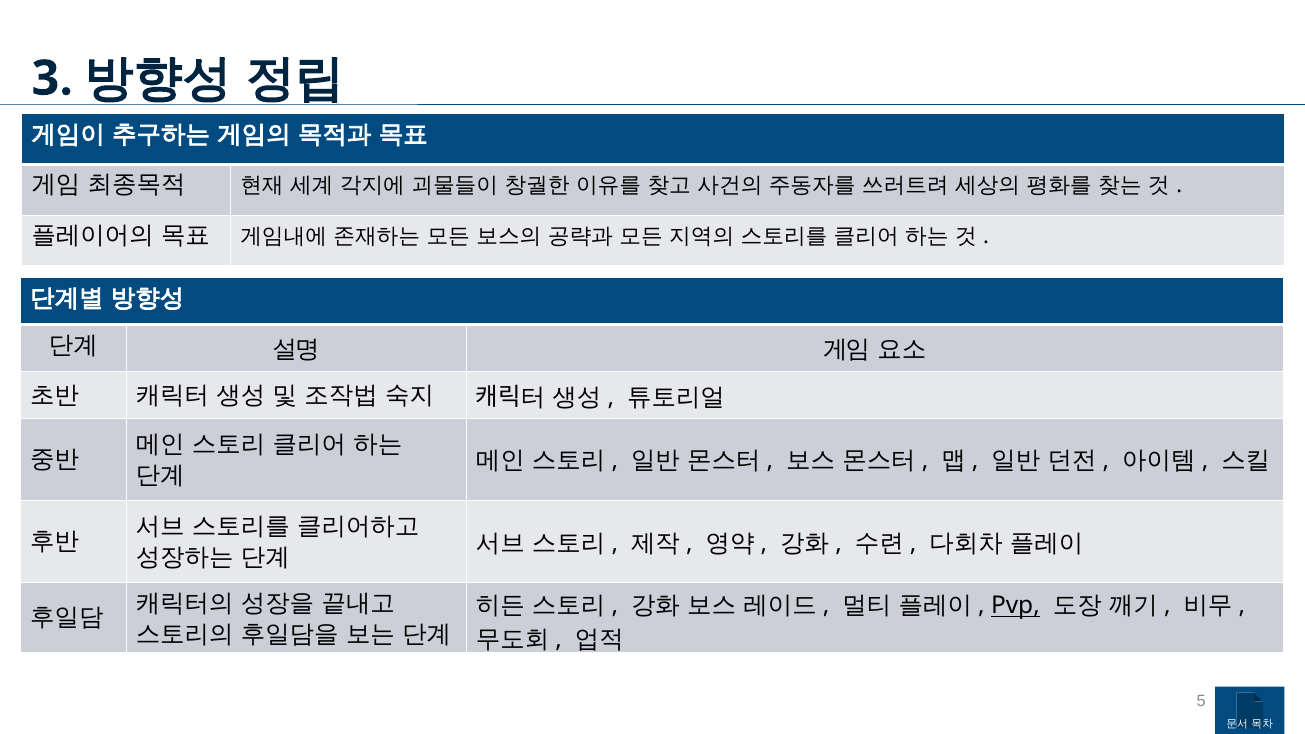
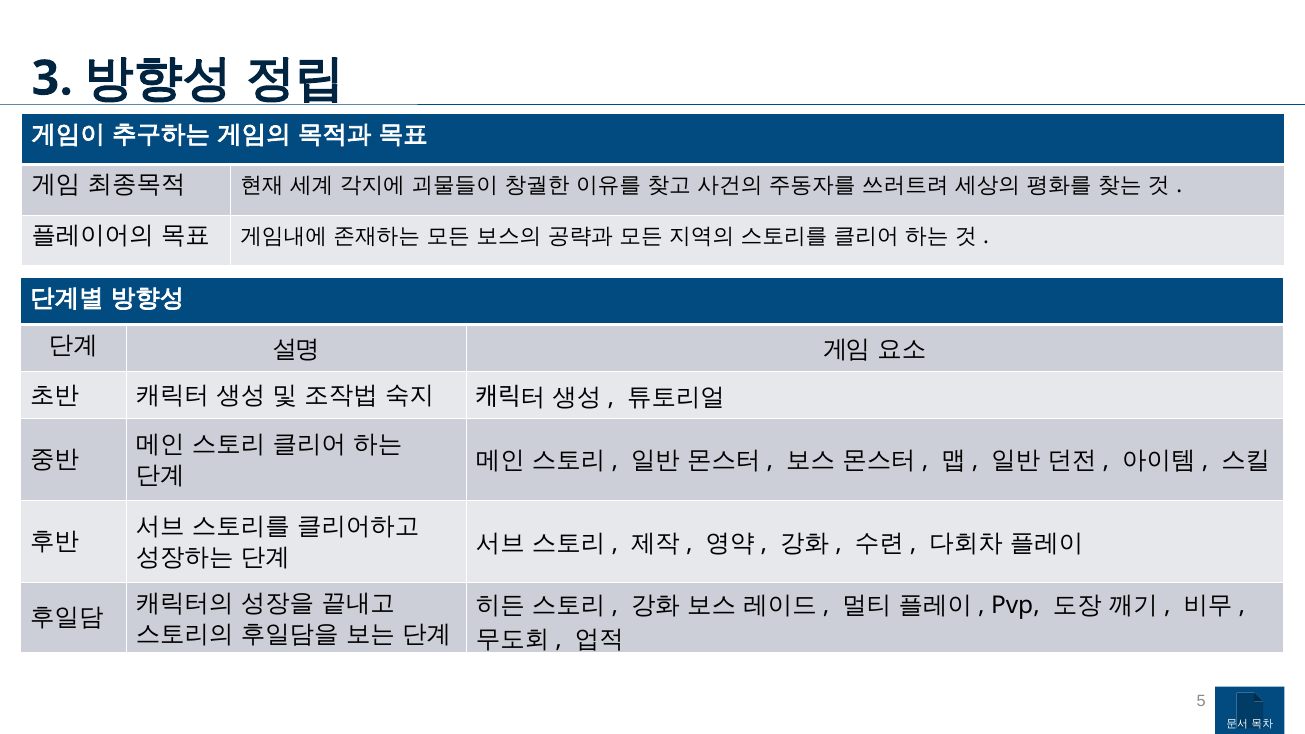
Pvp underline: present -> none (1015, 606)
